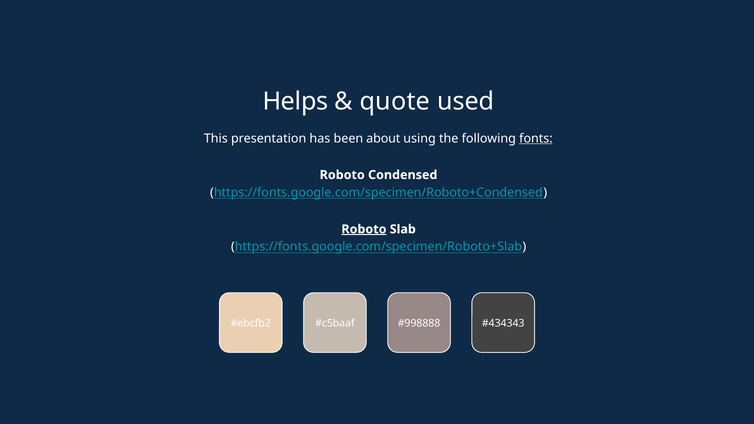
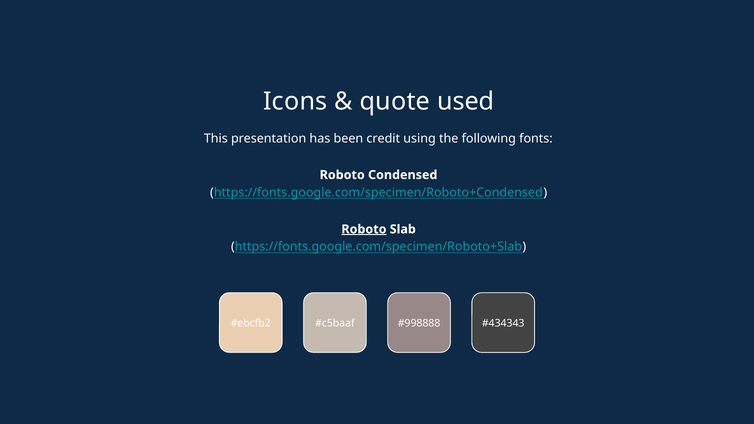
Helps: Helps -> Icons (295, 101)
about: about -> credit (383, 138)
fonts underline: present -> none (536, 138)
